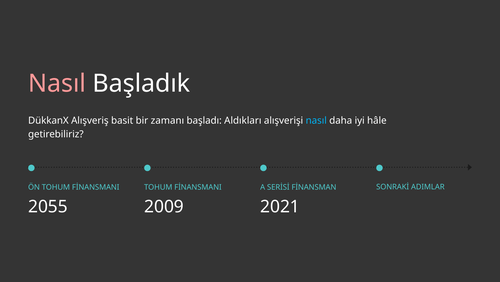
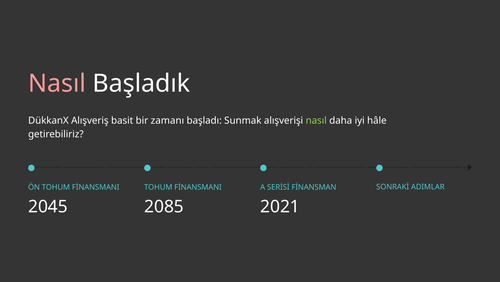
Aldıkları: Aldıkları -> Sunmak (243, 120)
nasıl colour: light blue -> light green (316, 120)
2055: 2055 -> 2045 (48, 206)
2009: 2009 -> 2085 (164, 206)
